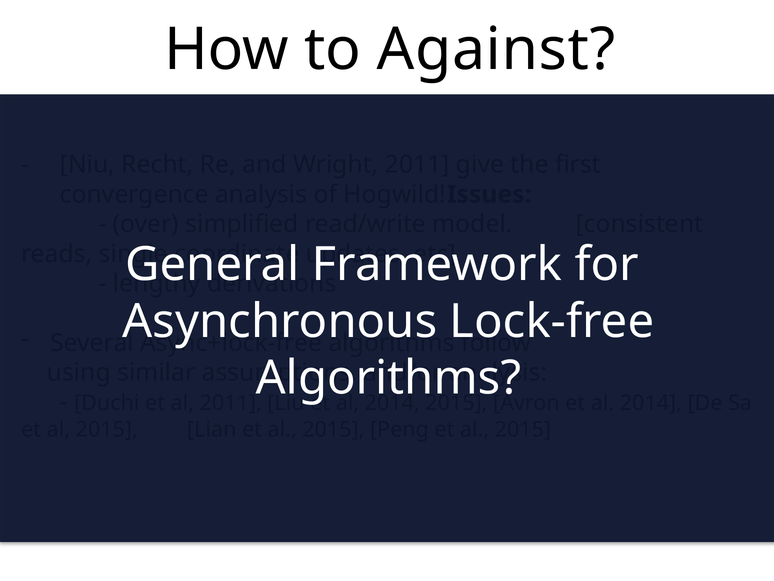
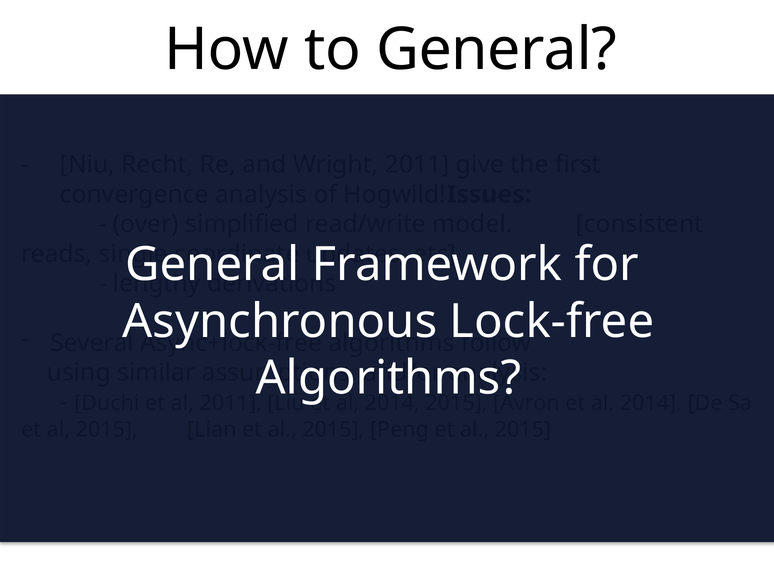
to Against: Against -> General (497, 50)
